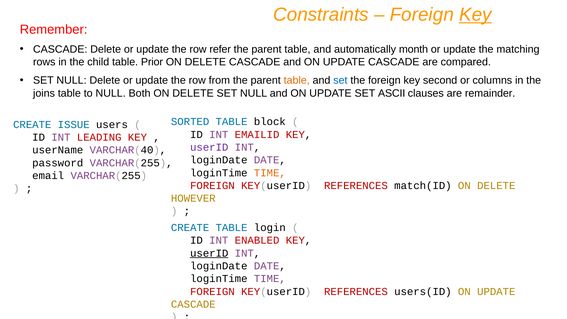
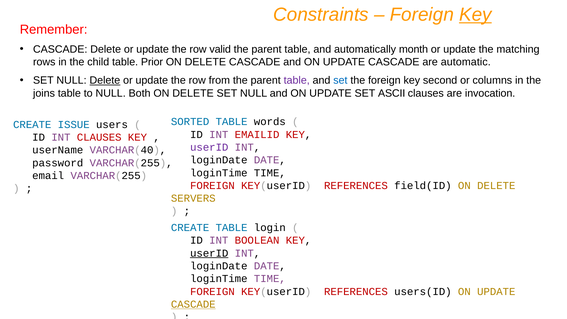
refer: refer -> valid (220, 49)
compared: compared -> automatic (466, 62)
Delete underline: none -> present (105, 80)
table colour: orange -> purple (297, 80)
remainder: remainder -> invocation (490, 93)
block: block -> words (270, 122)
INT LEADING: LEADING -> CLAUSES (99, 137)
TIME colour: orange -> black (270, 173)
match(ID: match(ID -> field(ID (423, 186)
HOWEVER: HOWEVER -> SERVERS (193, 198)
ENABLED: ENABLED -> BOOLEAN (257, 240)
CASCADE underline: none -> present (193, 304)
